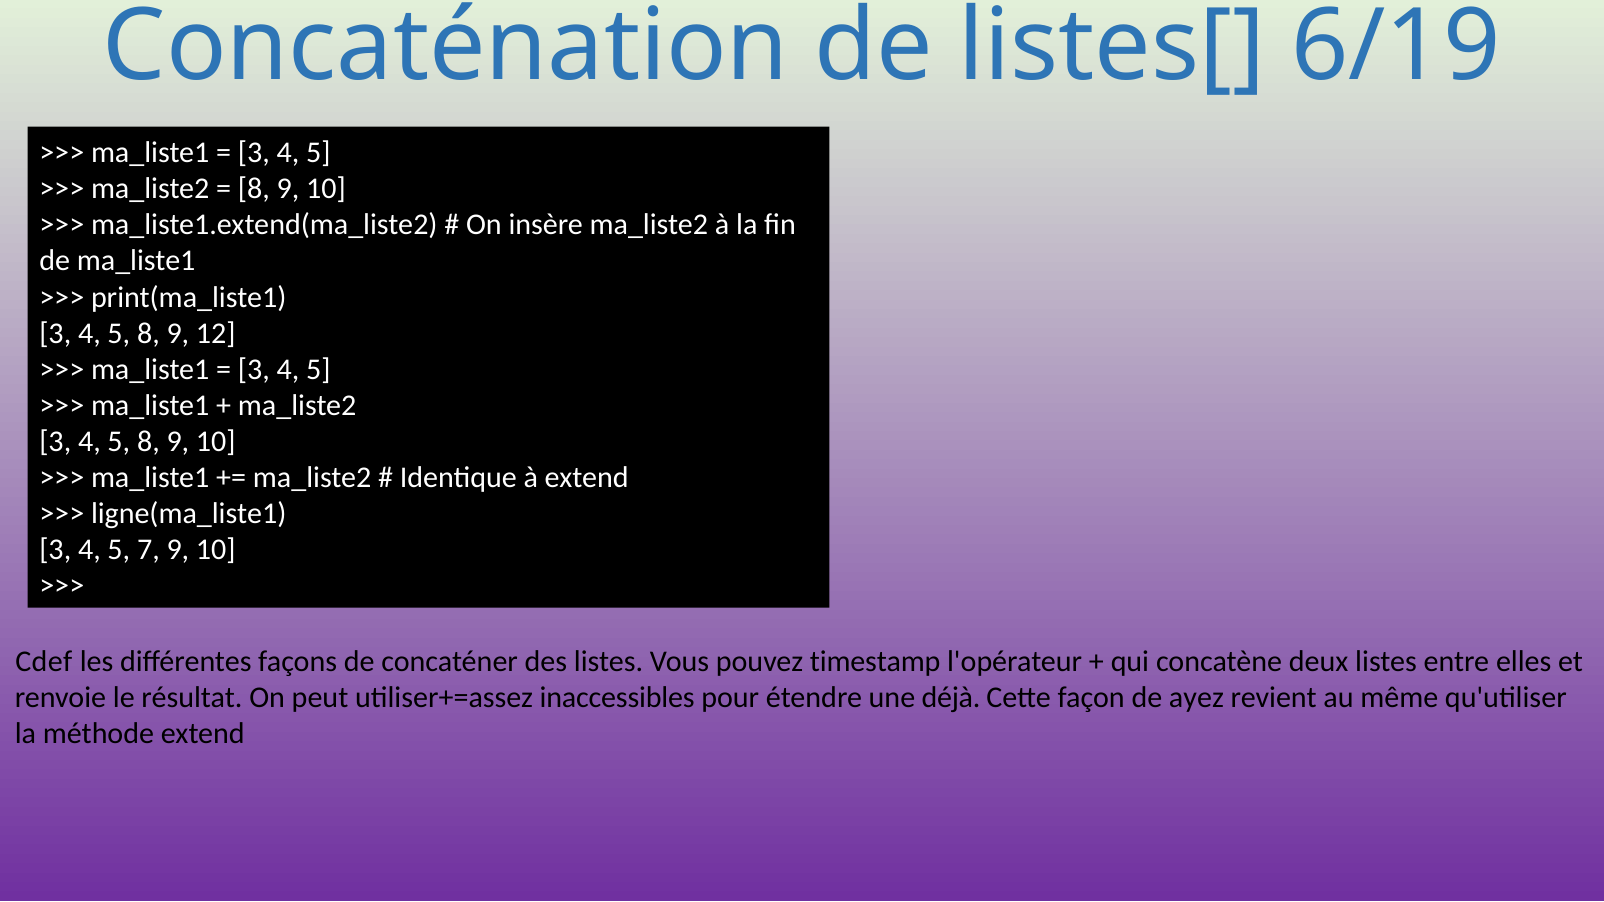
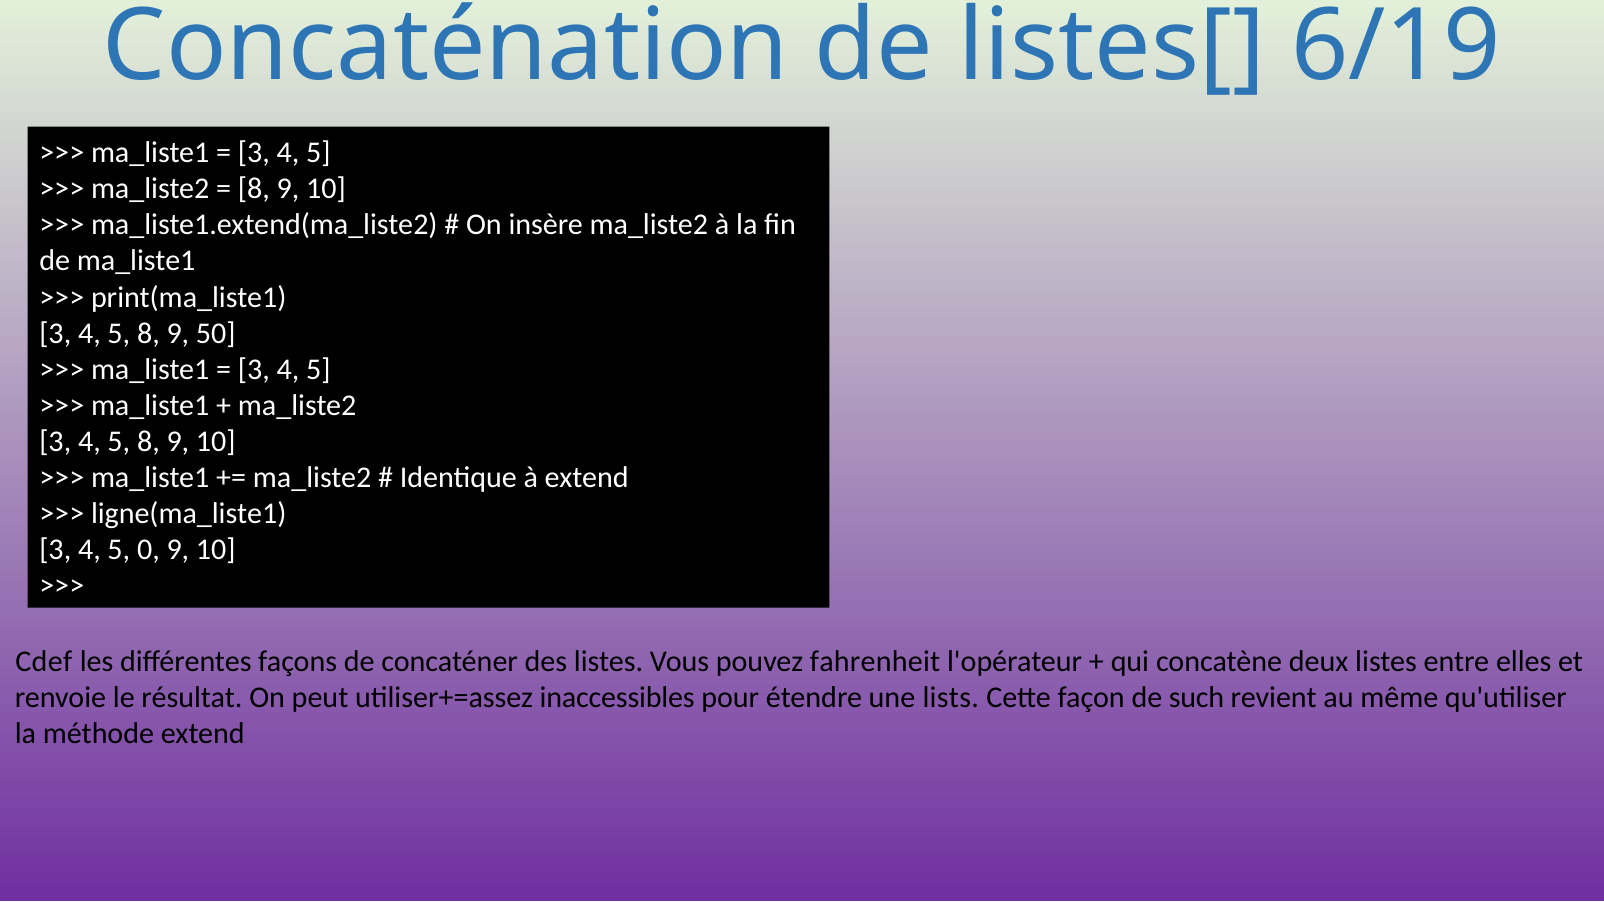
12: 12 -> 50 (216, 333)
7: 7 -> 0 (148, 550)
timestamp: timestamp -> fahrenheit (875, 661)
déjà: déjà -> lists (951, 698)
ayez: ayez -> such (1197, 698)
